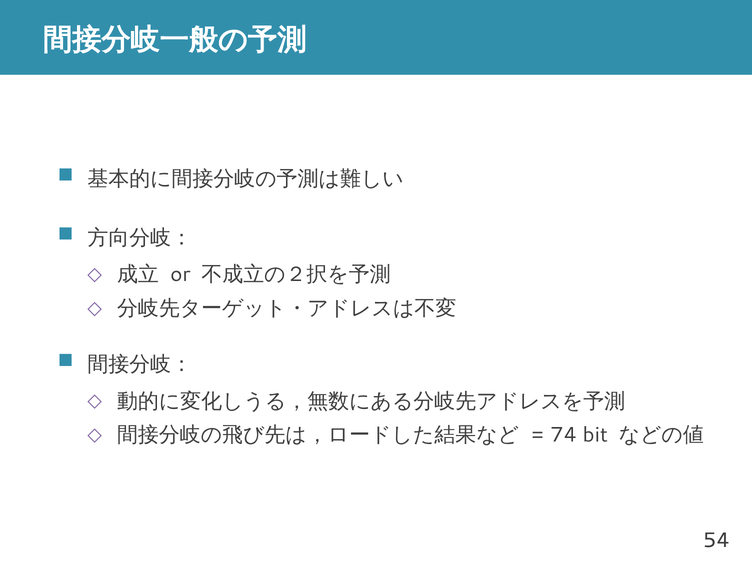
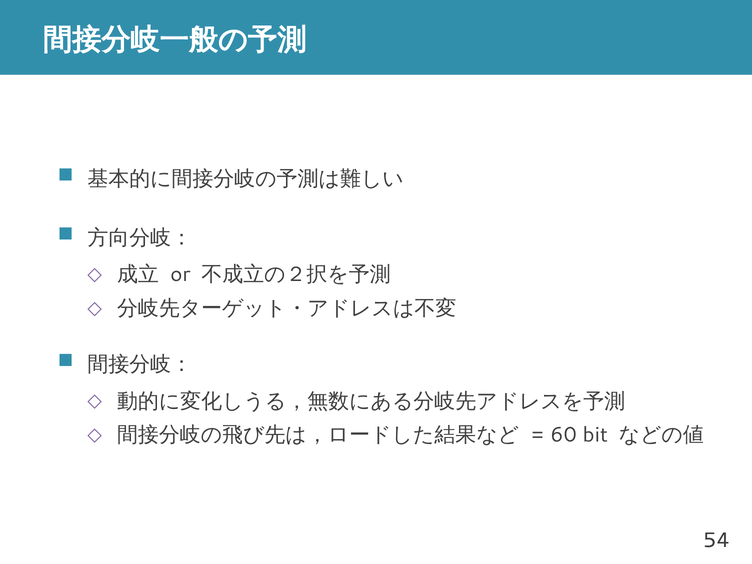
74: 74 -> 60 (564, 435)
